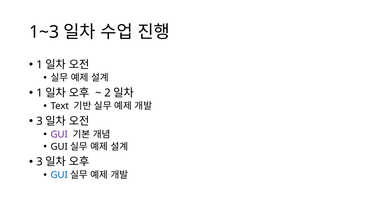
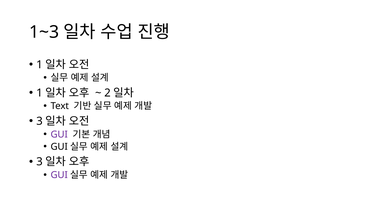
GUI colour: blue -> purple (59, 175)
